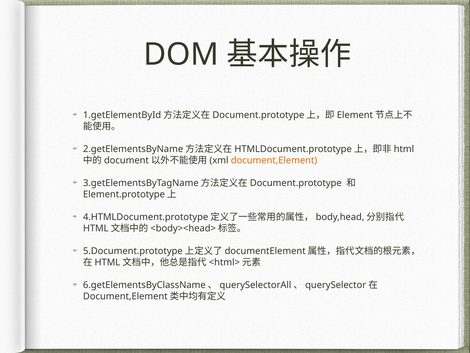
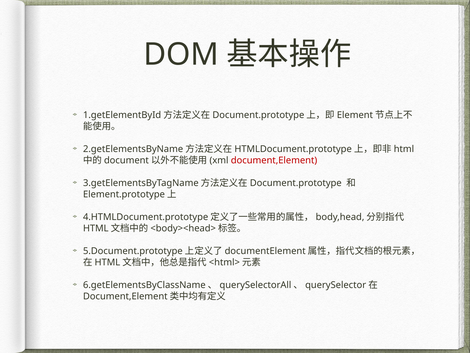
document,Element colour: orange -> red (274, 160)
